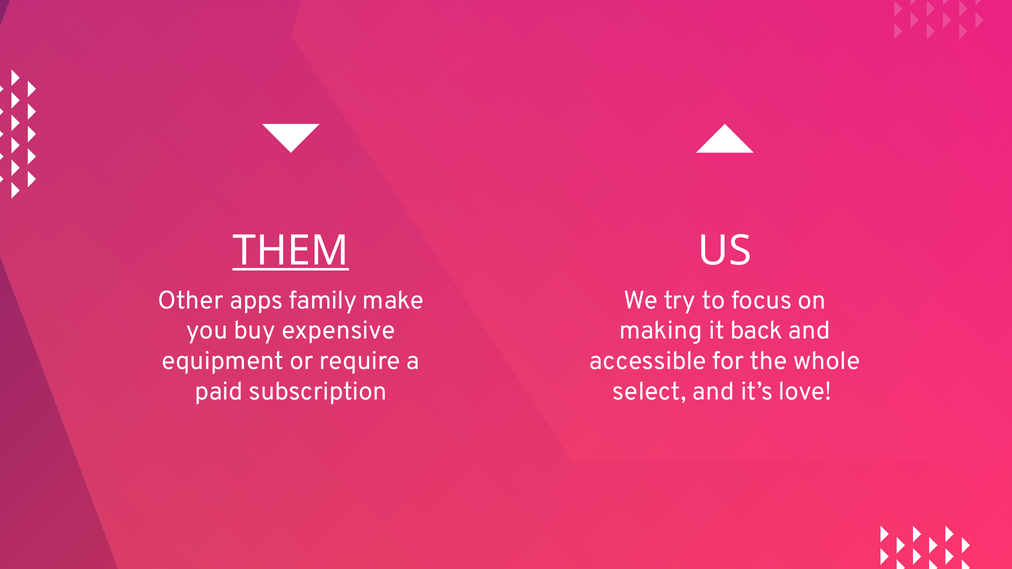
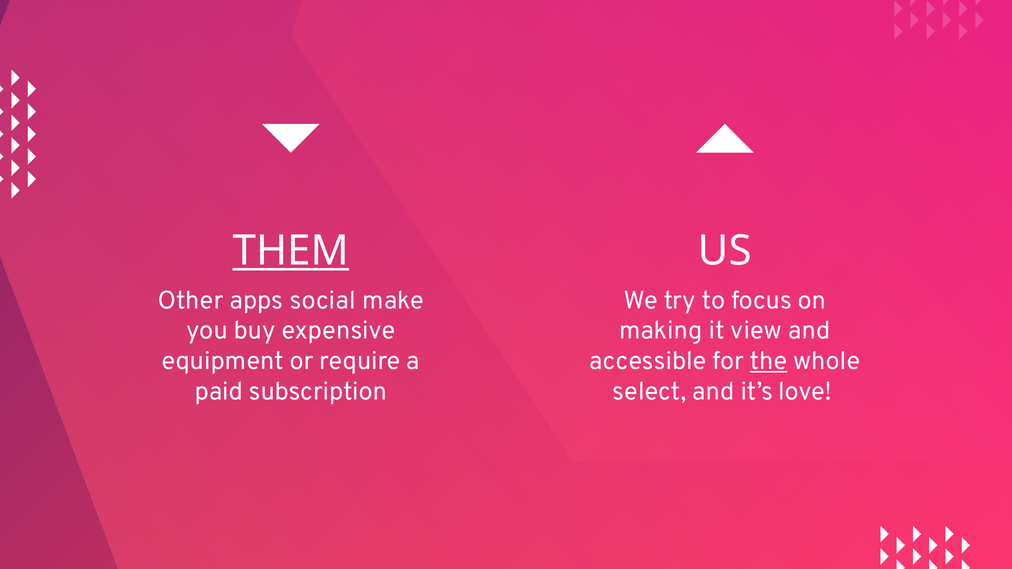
family: family -> social (323, 300)
back: back -> view (756, 331)
the underline: none -> present (769, 361)
